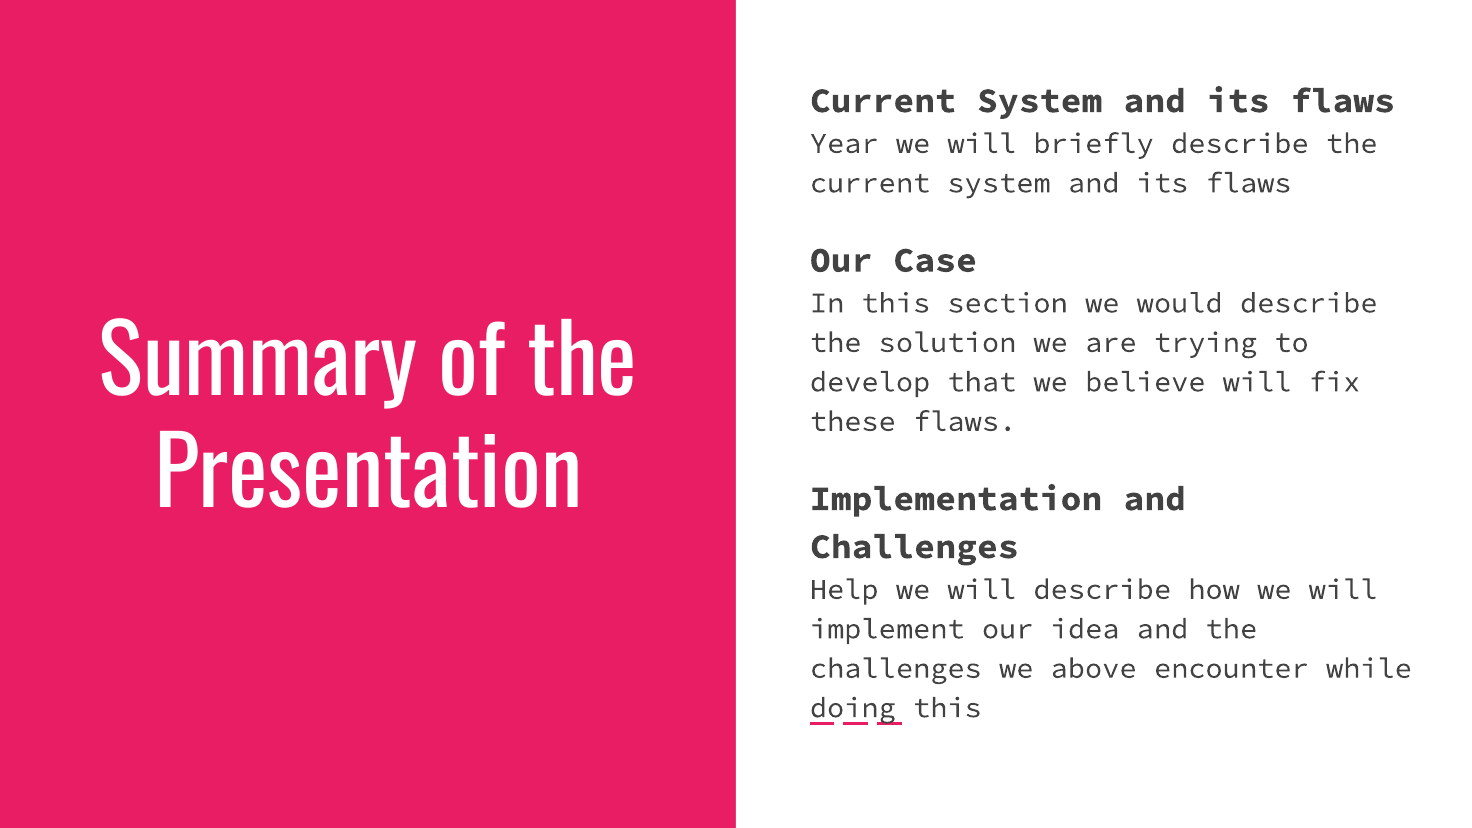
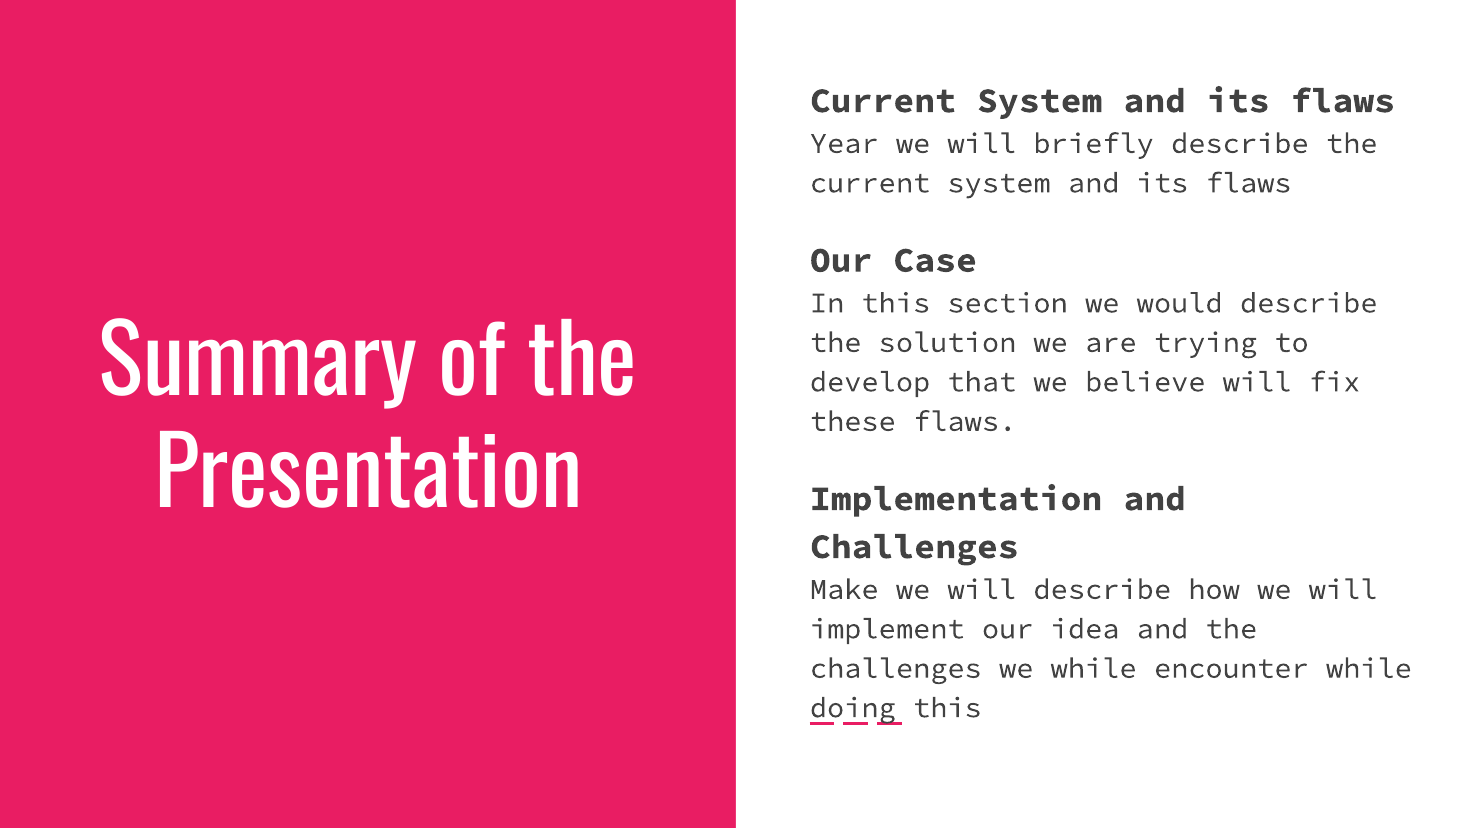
Help: Help -> Make (844, 589)
we above: above -> while (1094, 668)
